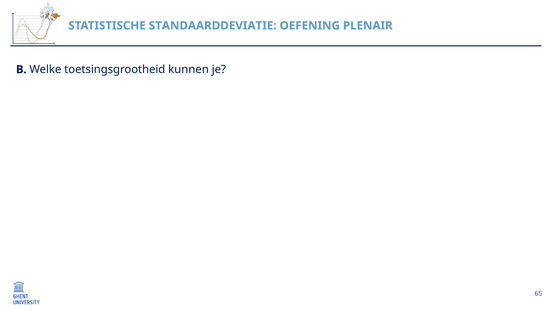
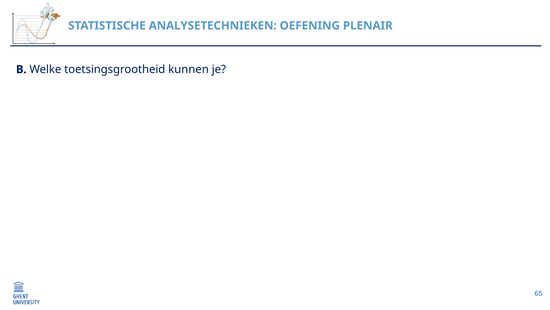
STANDAARDDEVIATIE: STANDAARDDEVIATIE -> ANALYSETECHNIEKEN (213, 26)
